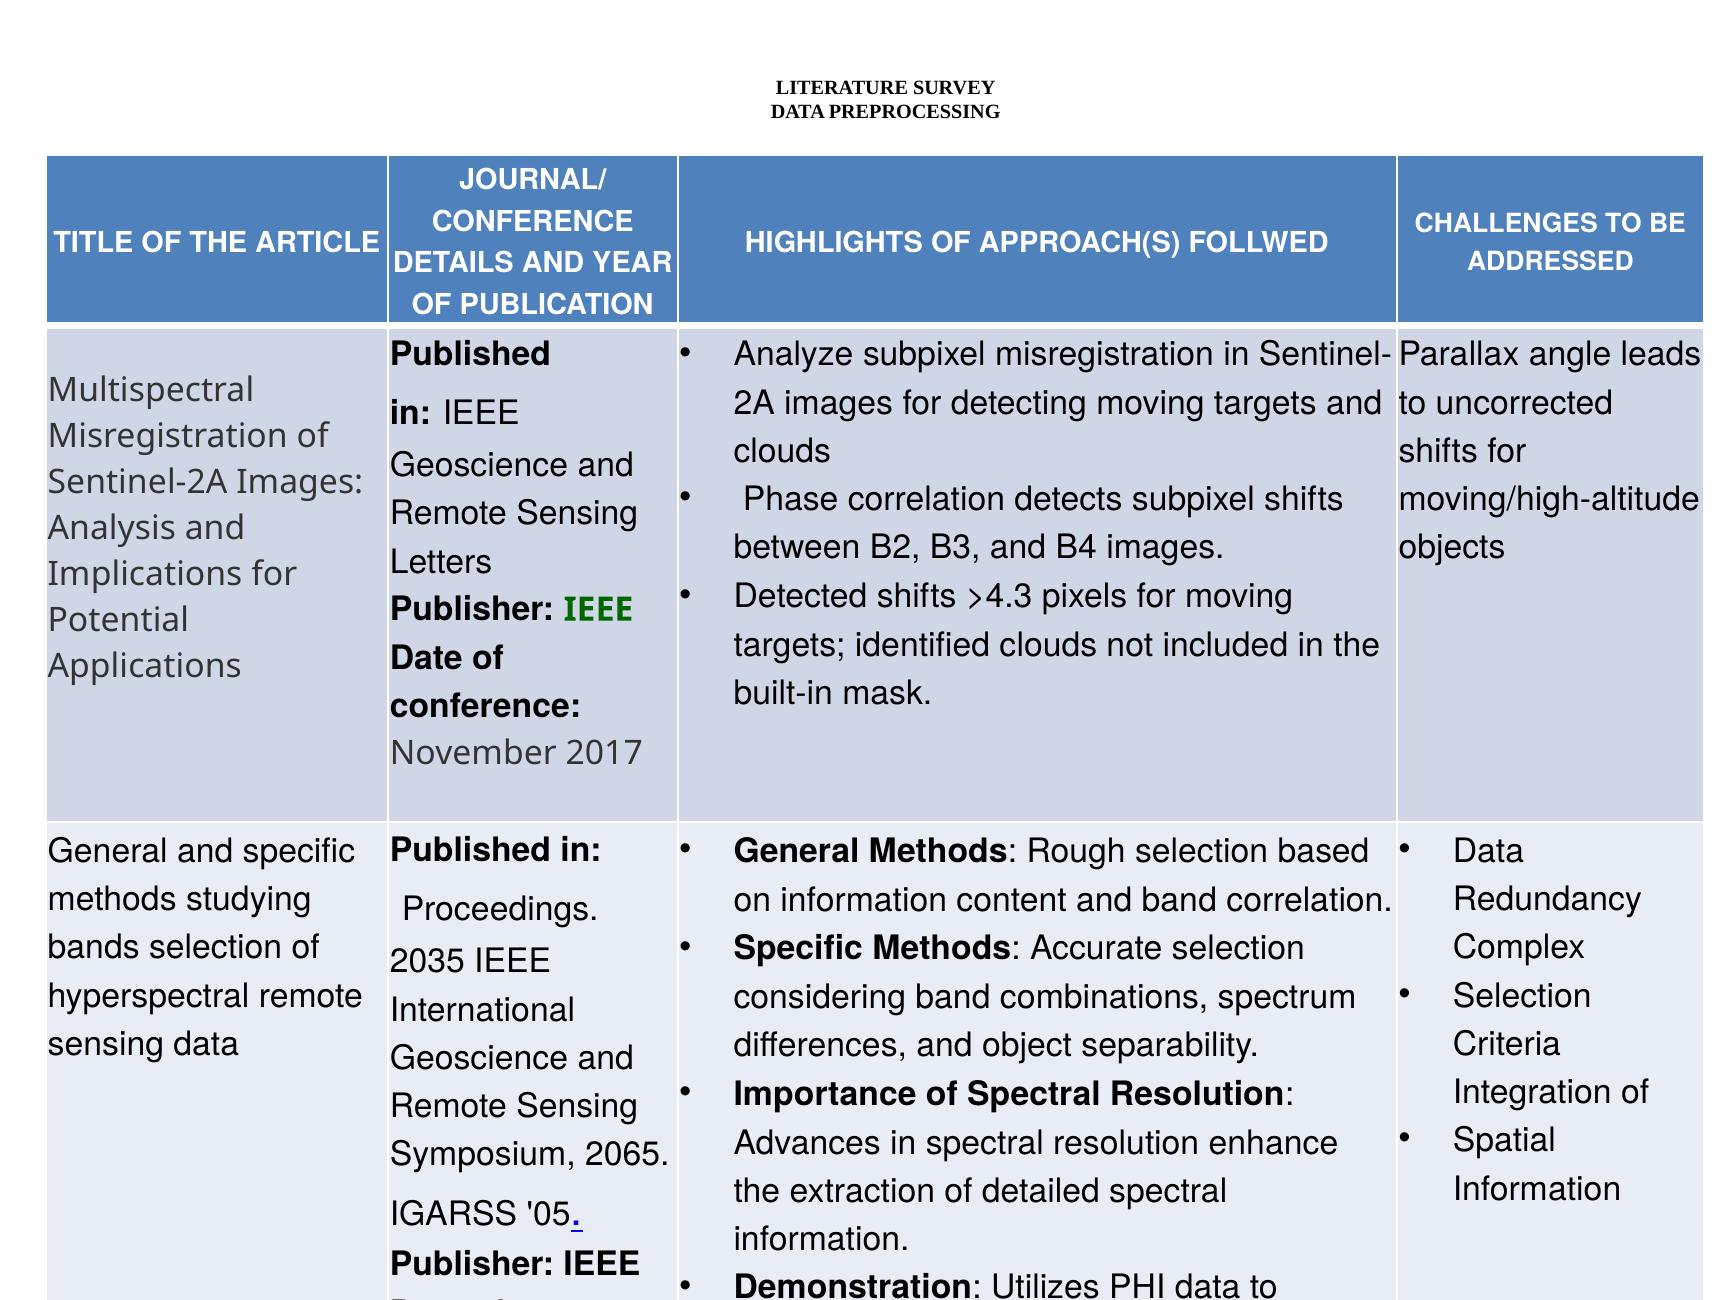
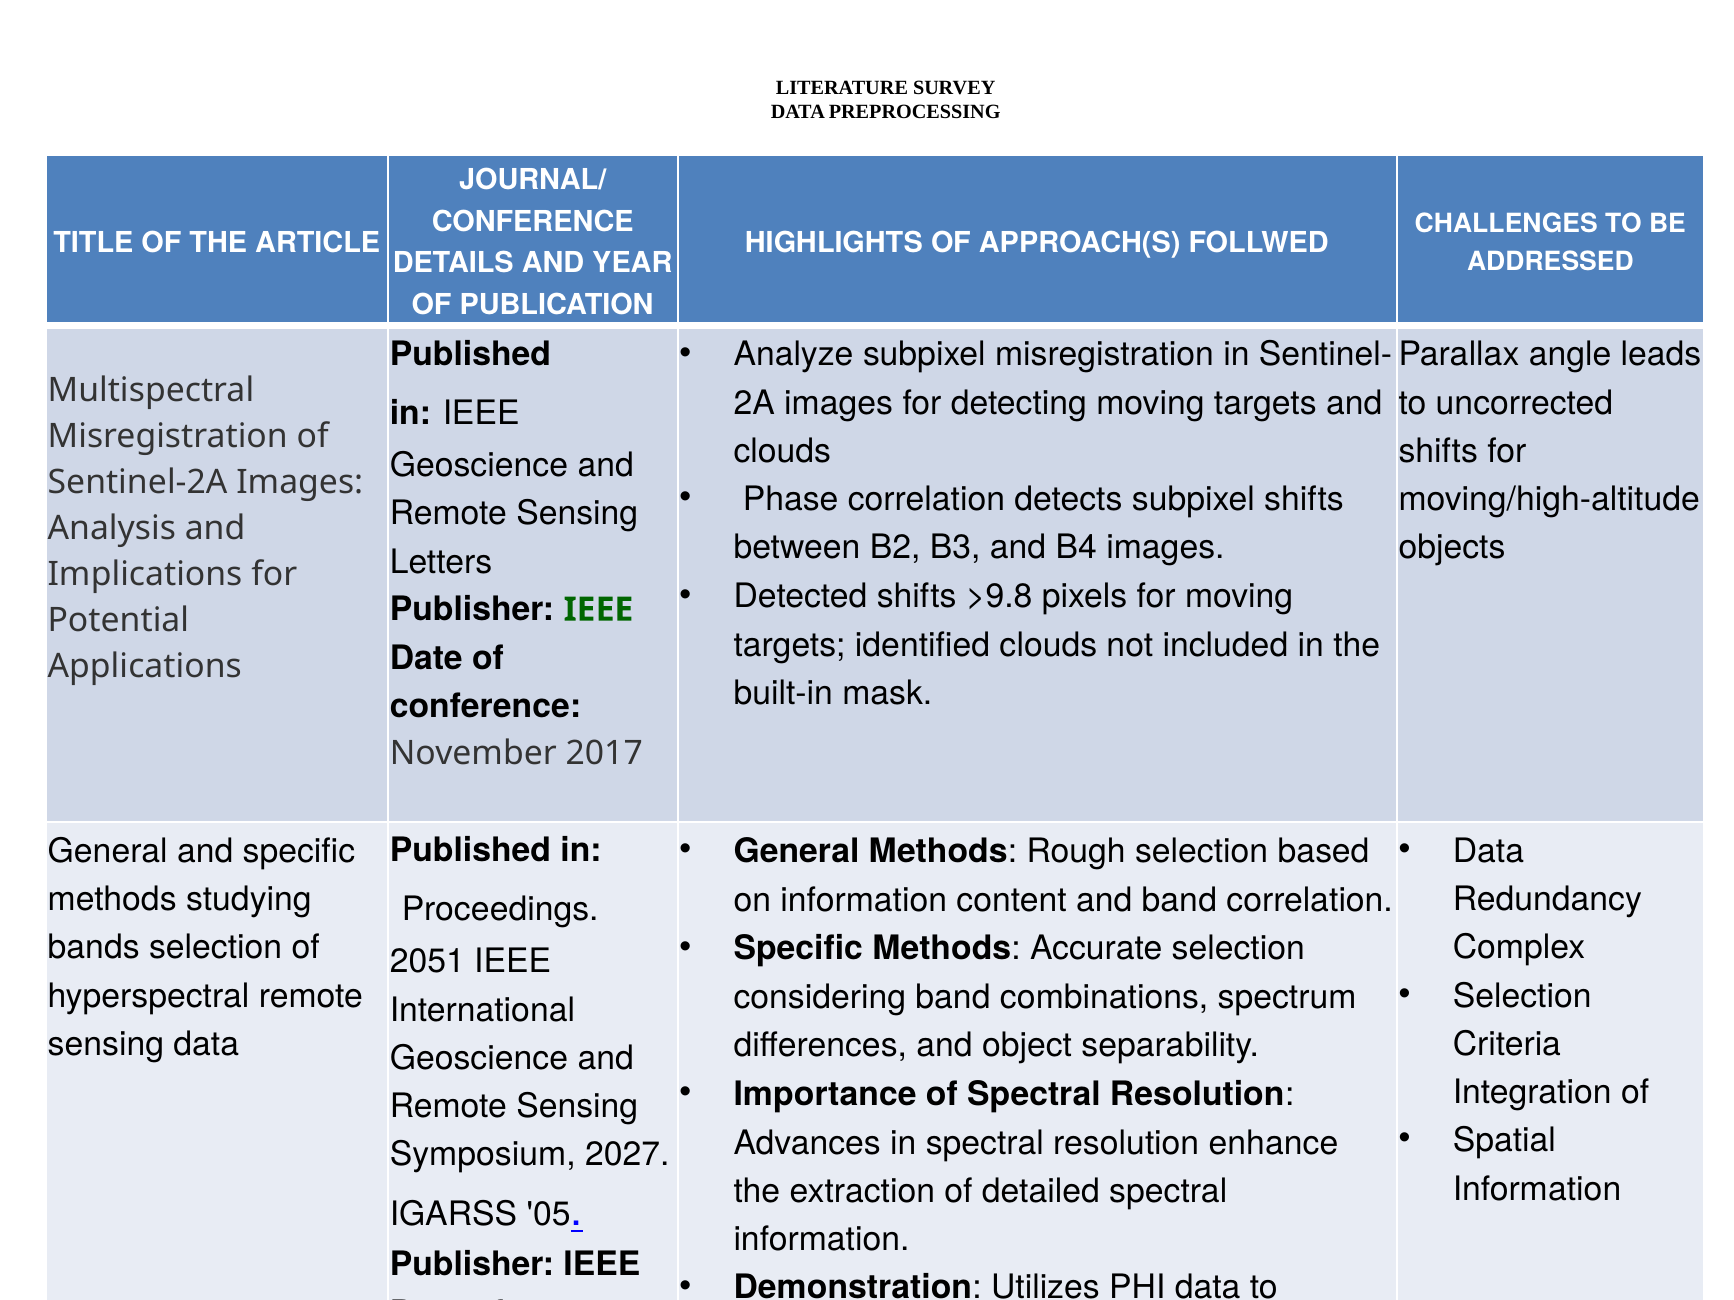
>4.3: >4.3 -> >9.8 (999, 597)
2035: 2035 -> 2051 (427, 962)
2065: 2065 -> 2027 (627, 1155)
